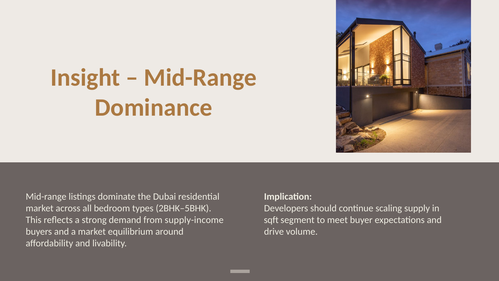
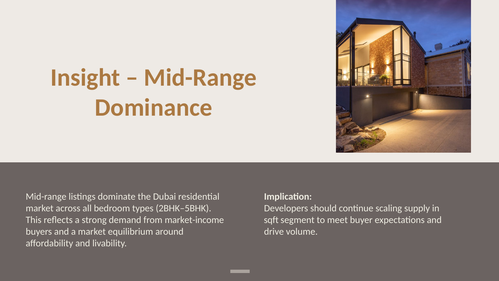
supply-income: supply-income -> market-income (194, 220)
